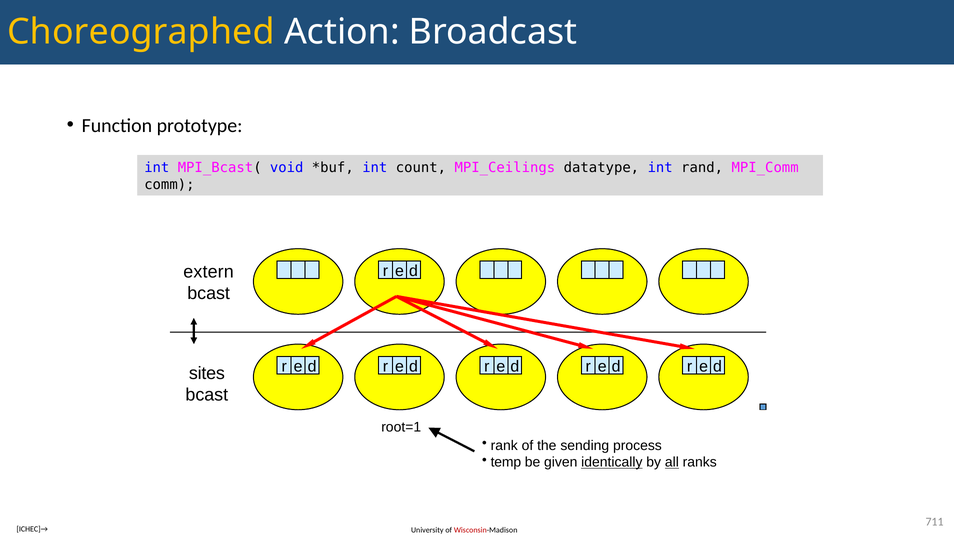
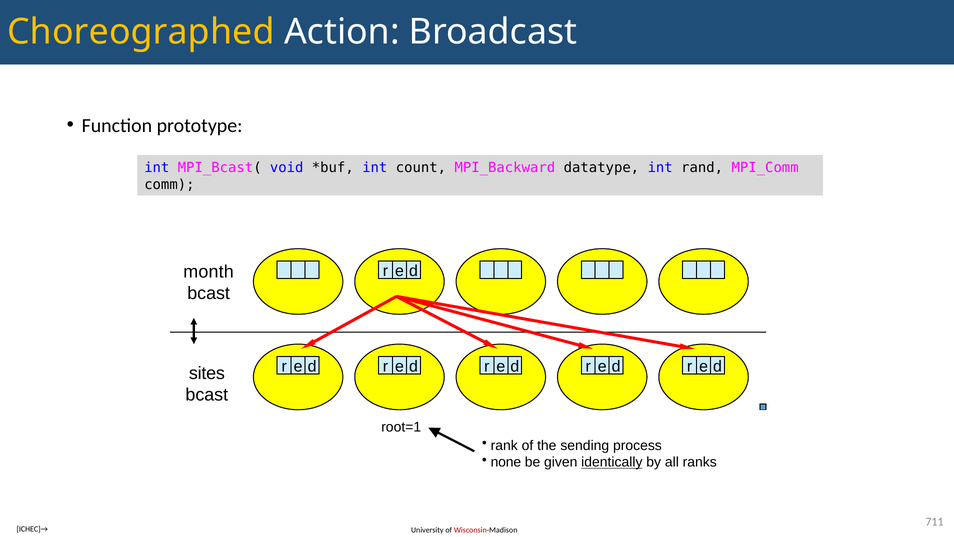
MPI_Ceilings: MPI_Ceilings -> MPI_Backward (505, 168)
extern: extern -> month (209, 272)
temp: temp -> none (506, 462)
all underline: present -> none (672, 462)
